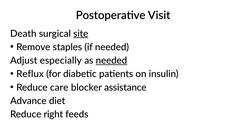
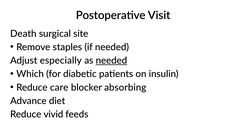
site underline: present -> none (81, 34)
Reflux: Reflux -> Which (30, 74)
assistance: assistance -> absorbing (125, 87)
right: right -> vivid (53, 114)
